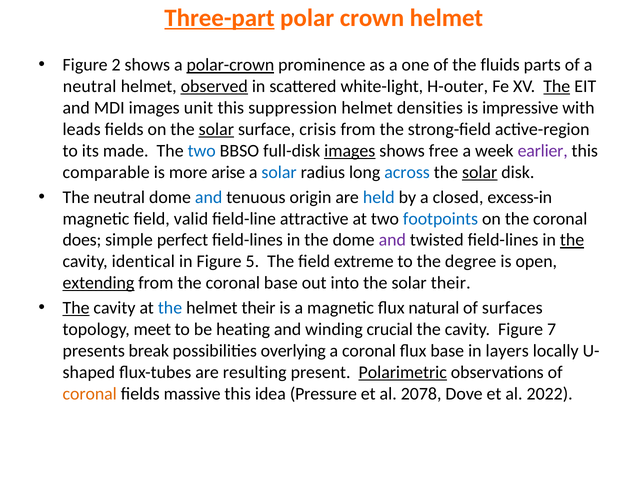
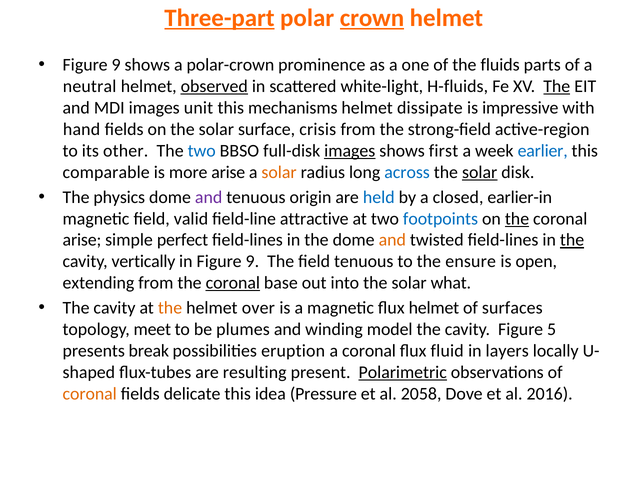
crown underline: none -> present (372, 18)
2: 2 -> 9 (116, 65)
polar-crown underline: present -> none (230, 65)
H-outer: H-outer -> H-fluids (458, 86)
suppression: suppression -> mechanisms (293, 108)
densities: densities -> dissipate (430, 108)
leads: leads -> hand (82, 129)
solar underline: present -> none (216, 129)
made: made -> other (126, 151)
free: free -> first (444, 151)
earlier colour: purple -> blue (543, 151)
solar colour: blue -> orange (279, 172)
The neutral: neutral -> physics (119, 197)
and colour: blue -> purple (209, 197)
excess-in: excess-in -> earlier-in (520, 197)
the underline: none -> present (517, 218)
does: does -> arise (82, 240)
and colour: purple -> orange (392, 240)
identical: identical -> vertically (143, 261)
in Figure 5: 5 -> 9 (252, 261)
field extreme: extreme -> tenuous (364, 261)
degree: degree -> ensure (471, 261)
extending underline: present -> none (98, 283)
coronal underline: none -> present (233, 283)
solar their: their -> what (451, 283)
The underline: present -> none (76, 308)
the colour: blue -> orange (170, 308)
helmet their: their -> over (258, 308)
flux natural: natural -> helmet (434, 308)
heating: heating -> plumes (243, 329)
crucial: crucial -> model (390, 329)
7: 7 -> 5 (552, 329)
overlying: overlying -> eruption (293, 350)
flux base: base -> fluid (447, 350)
massive: massive -> delicate (192, 393)
2078: 2078 -> 2058 (421, 393)
2022: 2022 -> 2016 (550, 393)
